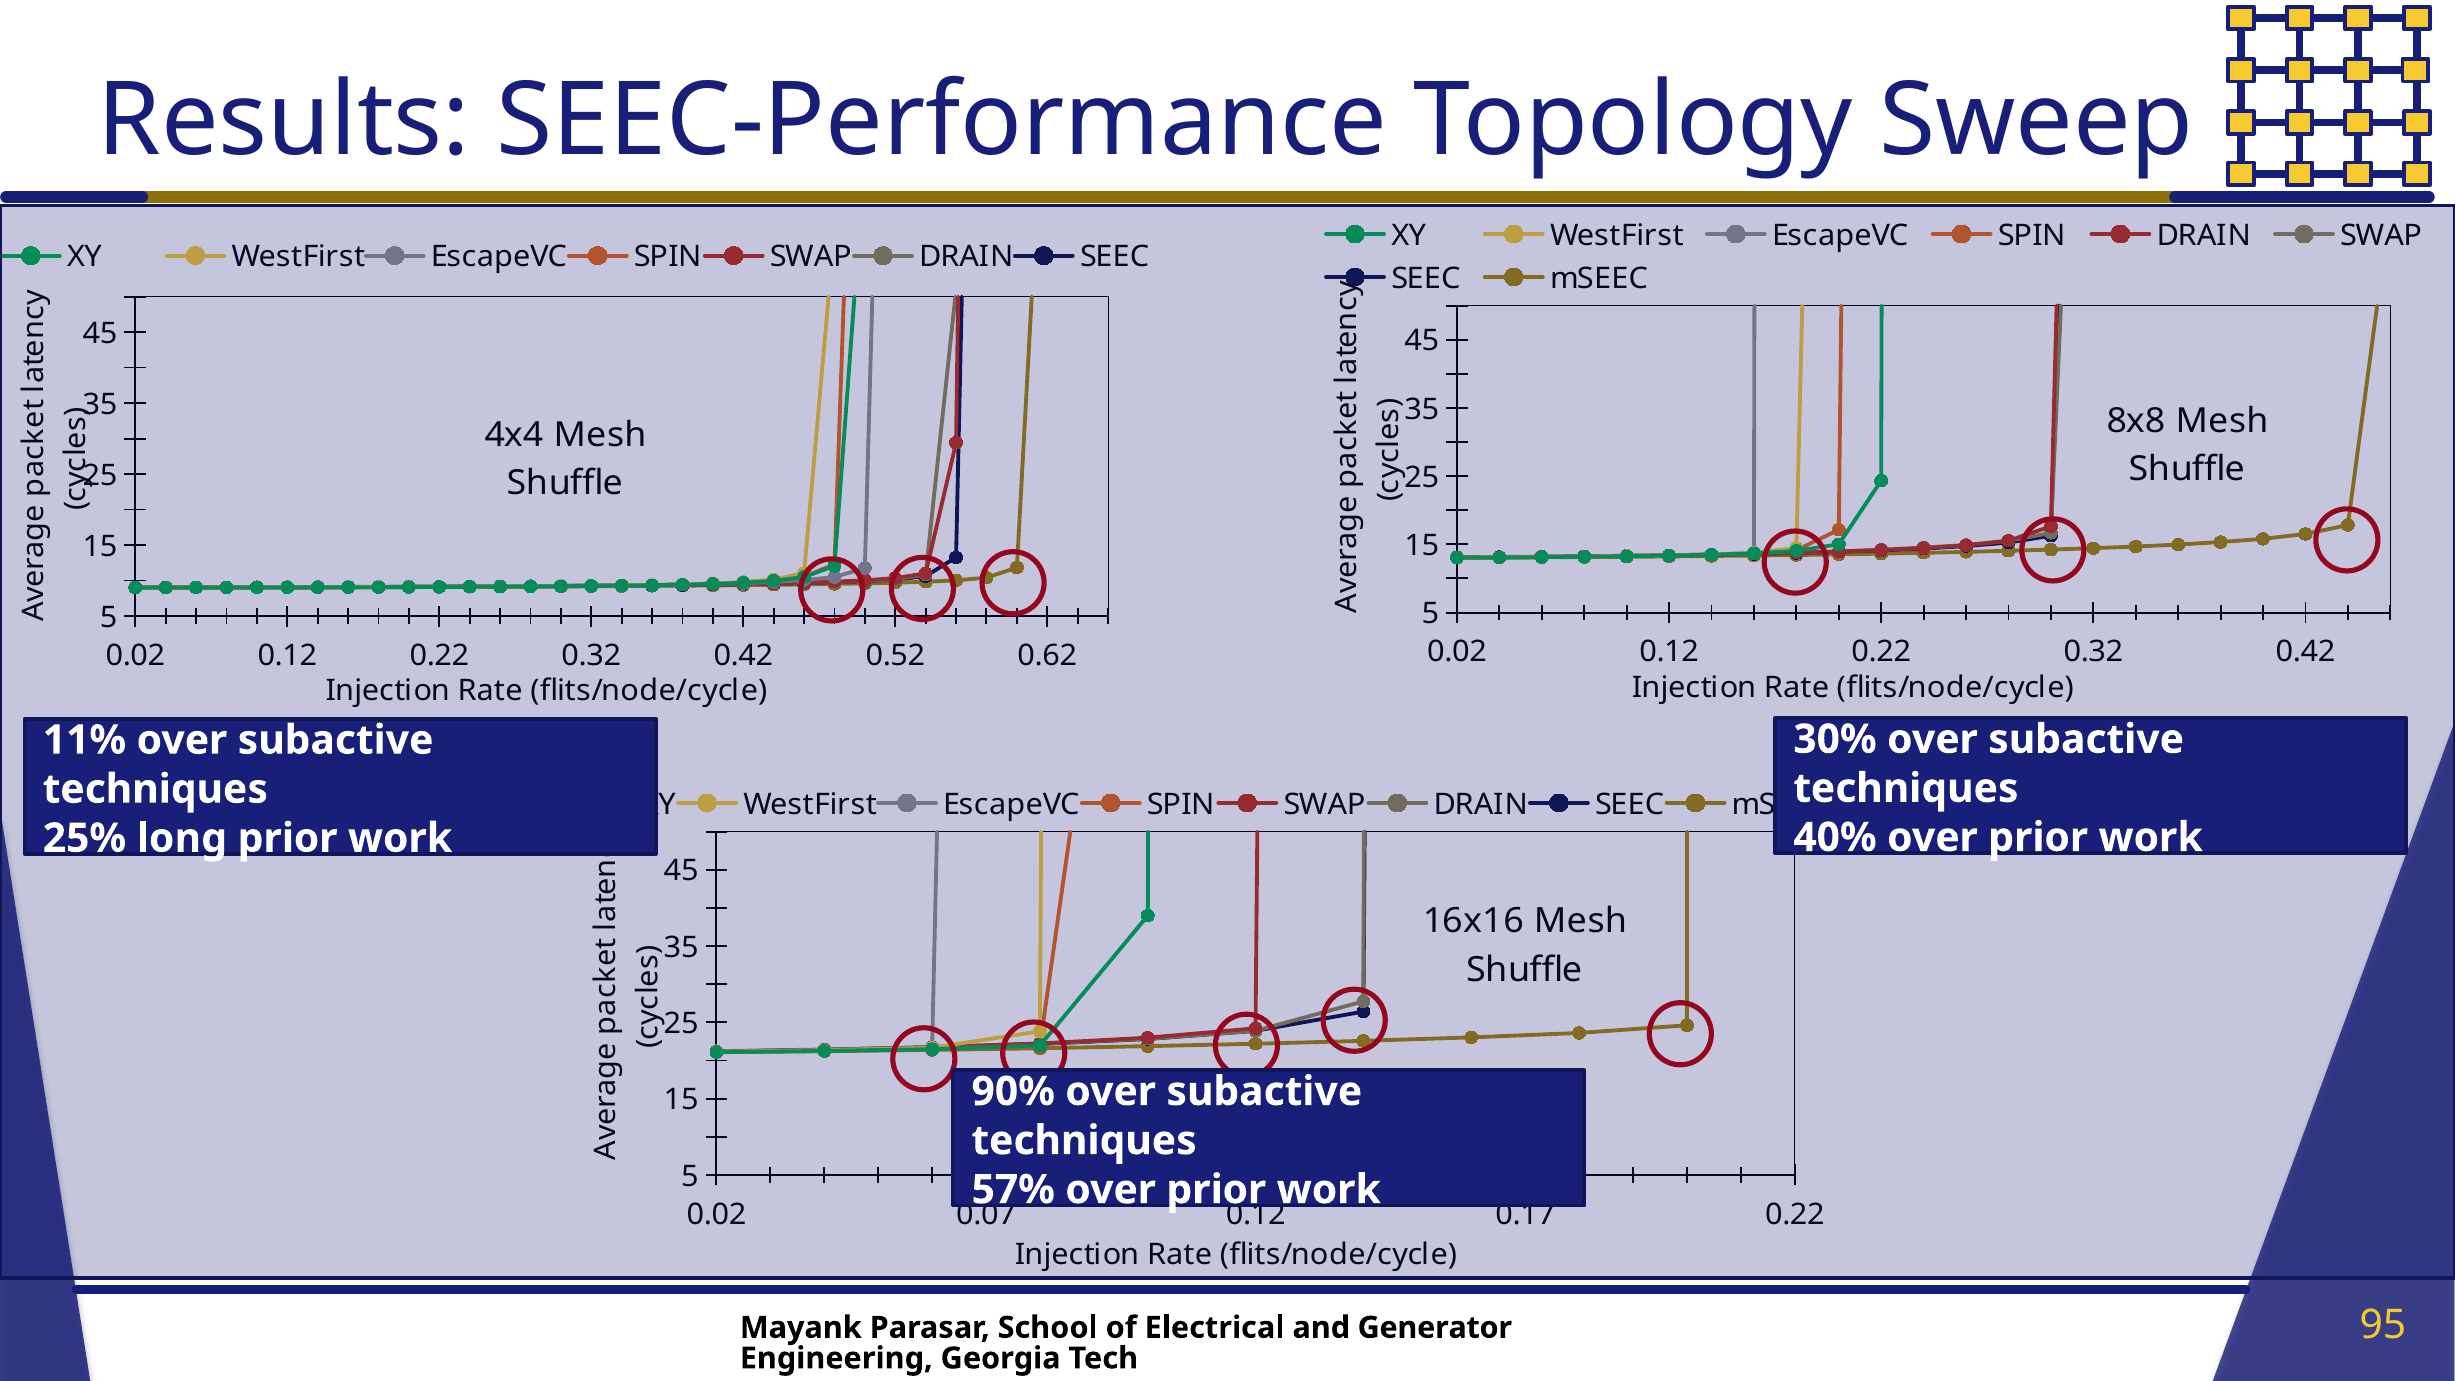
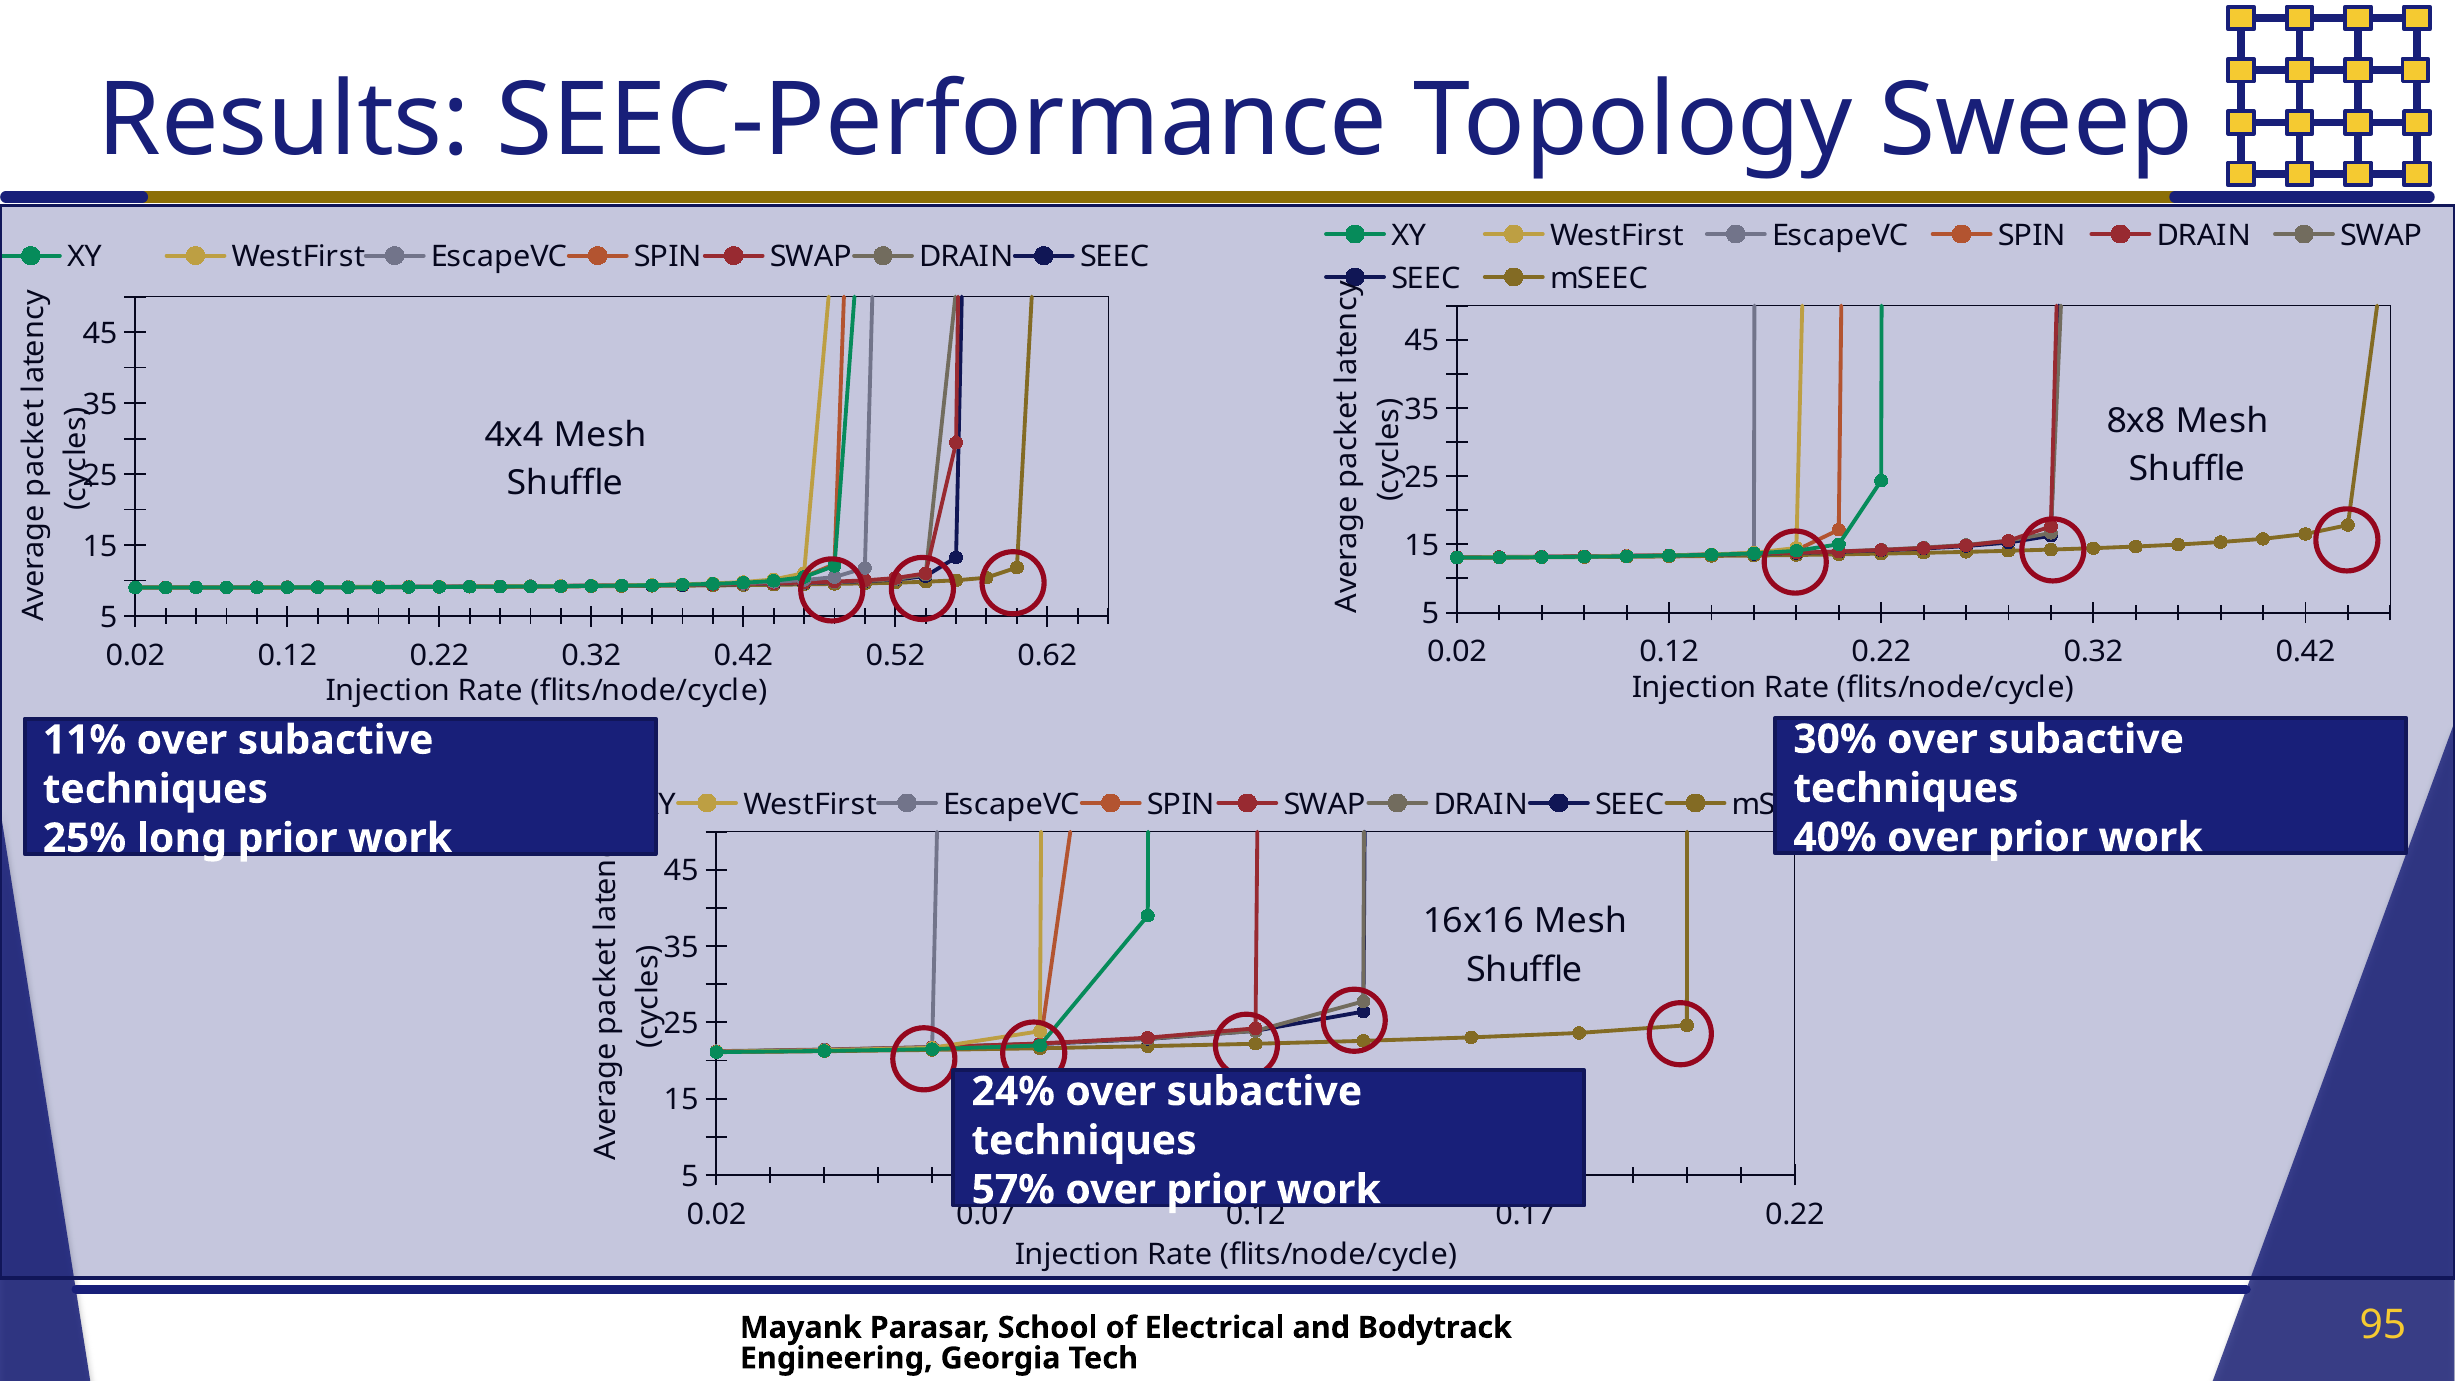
90%: 90% -> 24% (1013, 1092)
Generator: Generator -> Bodytrack (1435, 1328)
